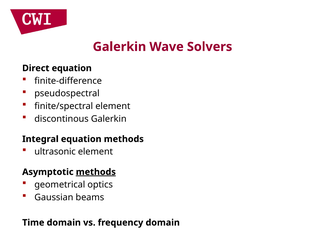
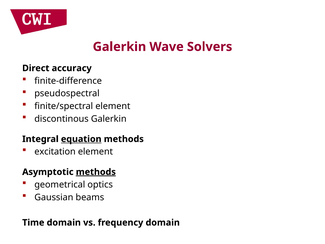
Direct equation: equation -> accuracy (72, 68)
equation underline: none -> present (81, 139)
ultrasonic: ultrasonic -> excitation (55, 152)
